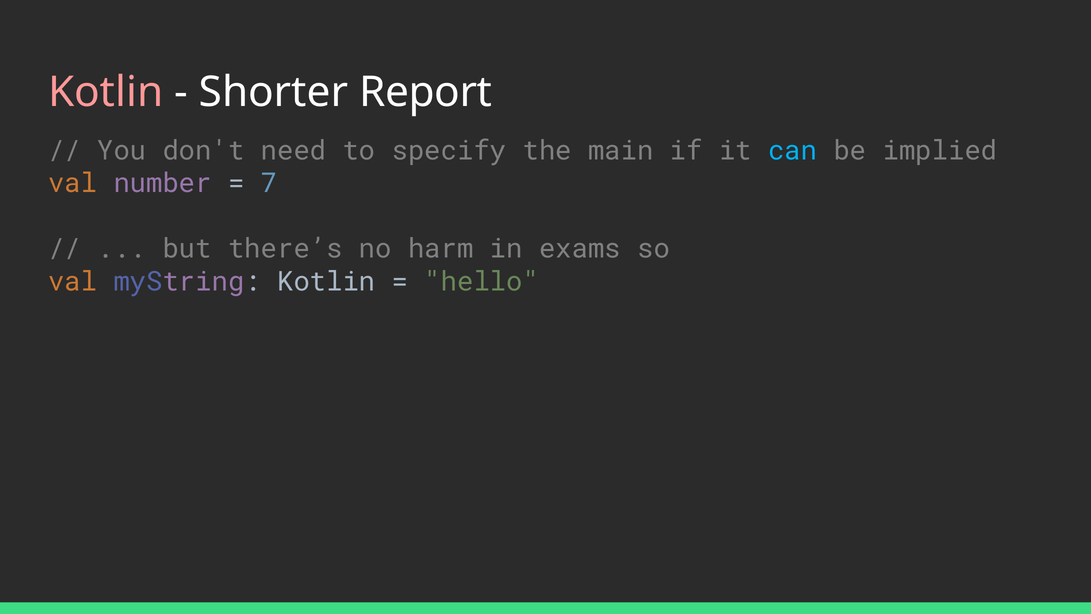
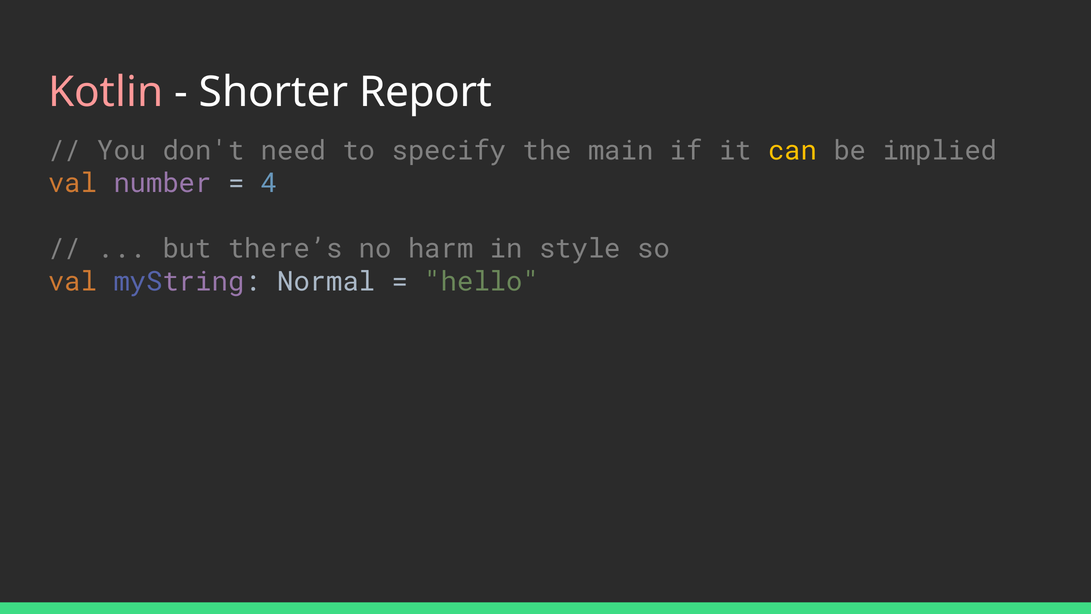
can colour: light blue -> yellow (793, 151)
7: 7 -> 4 (269, 183)
exams: exams -> style (580, 249)
myString Kotlin: Kotlin -> Normal (326, 281)
